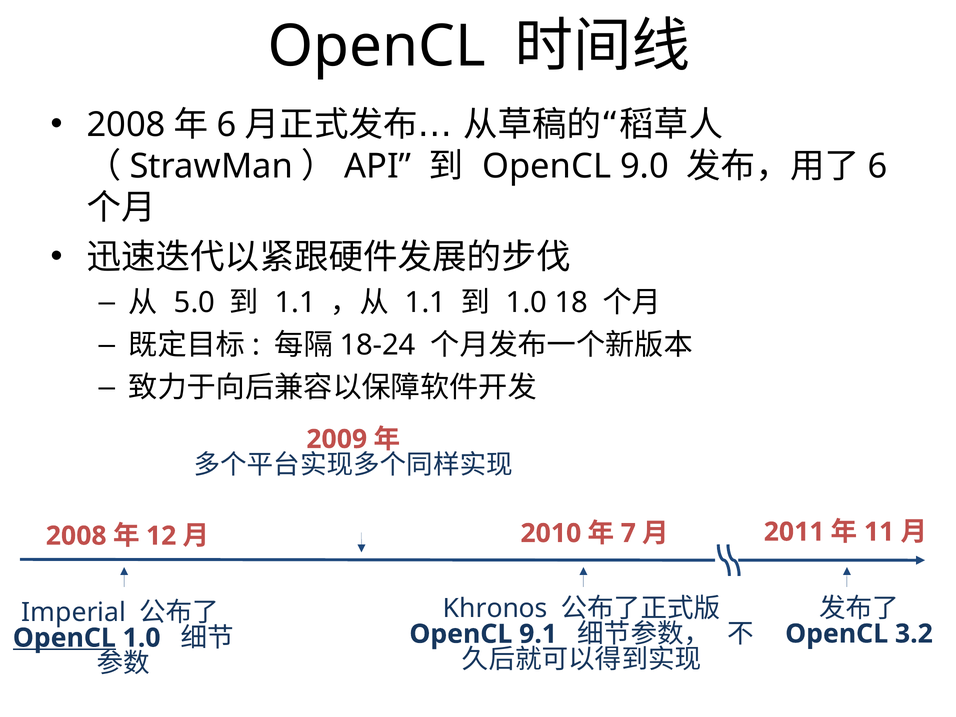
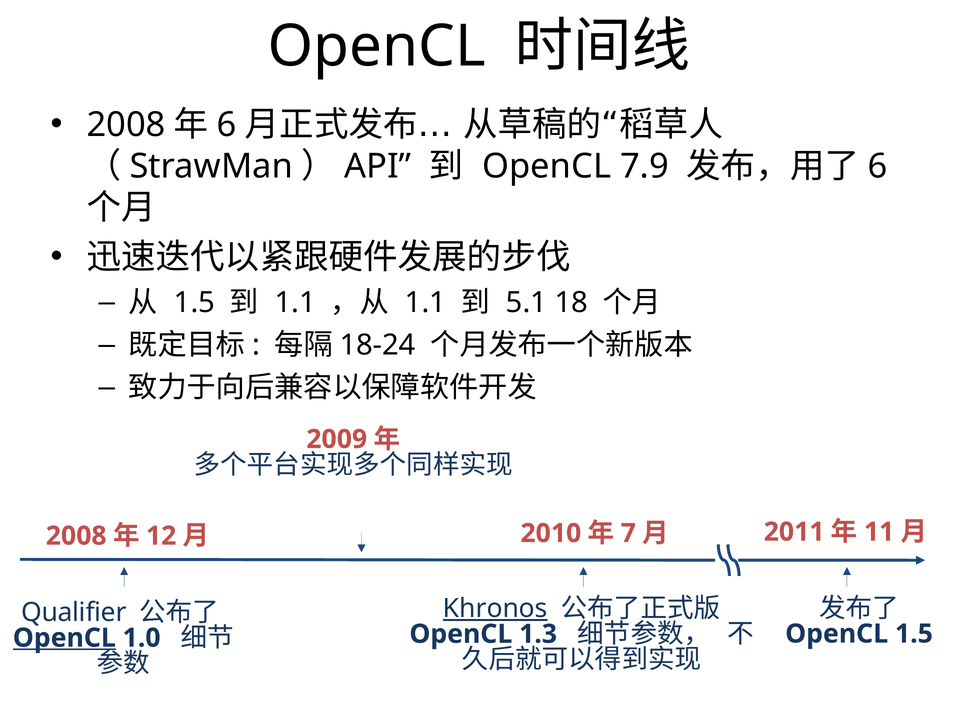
9.0: 9.0 -> 7.9 (645, 166)
5.0: 5.0 -> 1.5 (194, 303)
1.0: 1.0 -> 5.1 (527, 303)
Khronos underline: none -> present (495, 609)
Imperial: Imperial -> Qualifier (74, 612)
OpenCL 3.2: 3.2 -> 1.5 (914, 634)
9.1: 9.1 -> 1.3 (538, 634)
